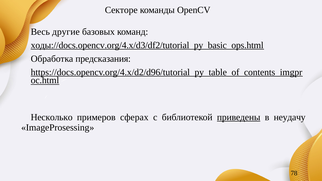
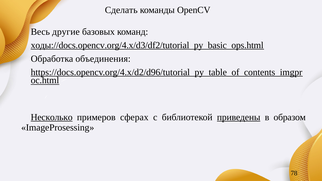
Секторе: Секторе -> Сделать (121, 10)
предсказания: предсказания -> объединения (103, 59)
Несколько underline: none -> present (52, 117)
неудачу: неудачу -> образом (290, 117)
